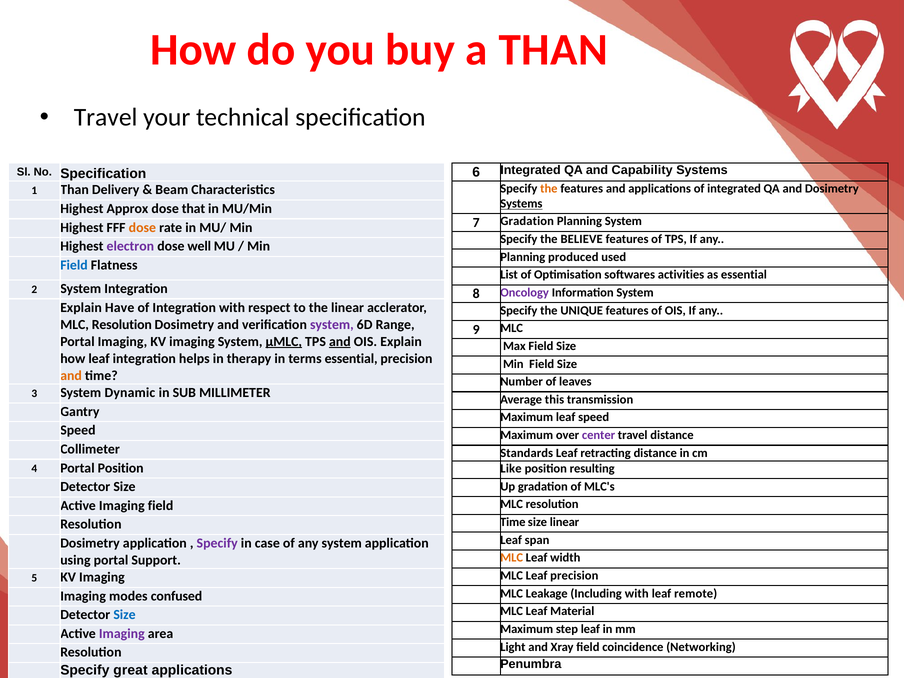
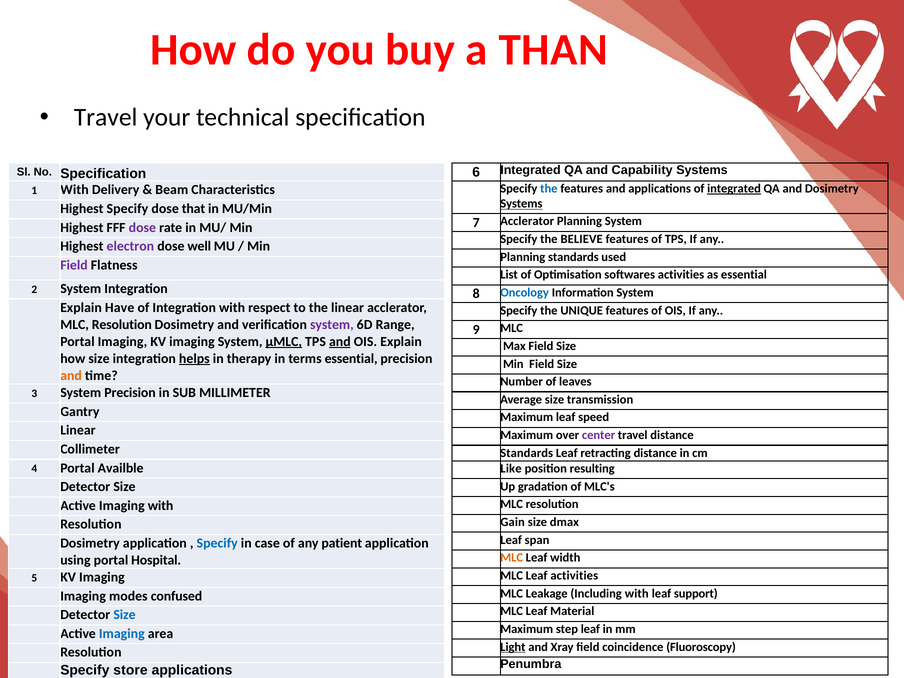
the colour: orange -> blue (549, 189)
integrated underline: none -> present (734, 189)
1 Than: Than -> With (74, 190)
Highest Approx: Approx -> Specify (127, 209)
7 Gradation: Gradation -> Acclerator (527, 221)
dose colour: orange -> purple (142, 227)
Planning produced: produced -> standards (573, 257)
Field colour: blue -> purple (74, 265)
Oncology colour: purple -> blue (525, 293)
how leaf: leaf -> size (99, 359)
helps underline: none -> present (194, 359)
System Dynamic: Dynamic -> Precision (130, 393)
Average this: this -> size (555, 400)
Speed: Speed -> Linear (78, 430)
Portal Position: Position -> Availble (121, 468)
Imaging field: field -> with (161, 506)
Time: Time -> Gain (513, 522)
size linear: linear -> dmax (564, 522)
Specify colour: purple -> blue (217, 543)
any system: system -> patient (342, 543)
Support: Support -> Hospital (156, 560)
Leaf precision: precision -> activities (574, 576)
remote: remote -> support (696, 593)
Imaging colour: purple -> blue (122, 634)
Light underline: none -> present (513, 647)
Networking: Networking -> Fluoroscopy (701, 647)
great: great -> store (130, 670)
